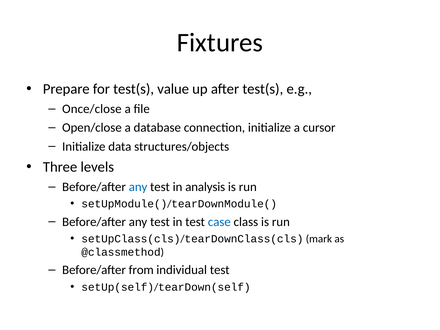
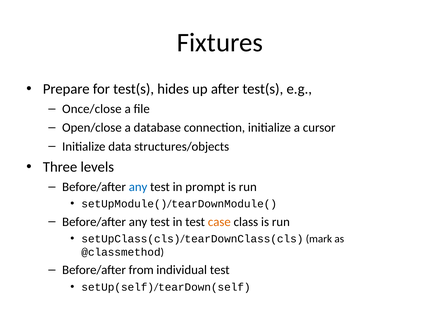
value: value -> hides (173, 89)
analysis: analysis -> prompt (205, 187)
case colour: blue -> orange (219, 222)
